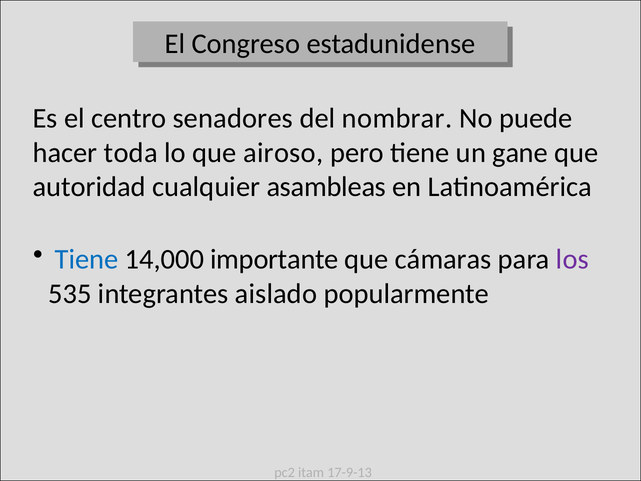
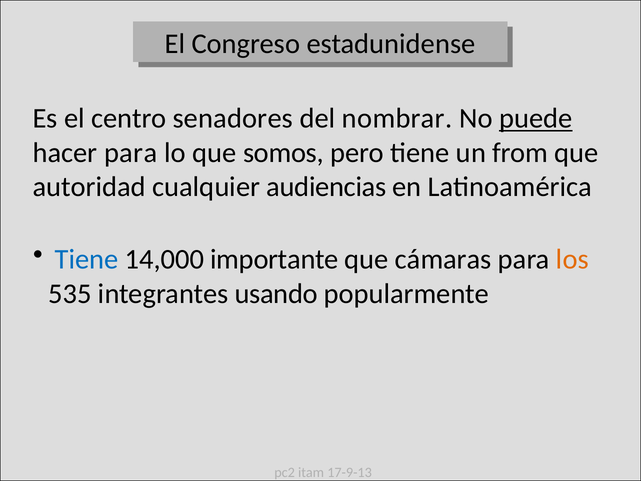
puede underline: none -> present (536, 118)
hacer toda: toda -> para (131, 153)
airoso: airoso -> somos (284, 153)
gane: gane -> from (520, 153)
asambleas: asambleas -> audiencias (326, 187)
los colour: purple -> orange (572, 259)
aislado: aislado -> usando (276, 294)
